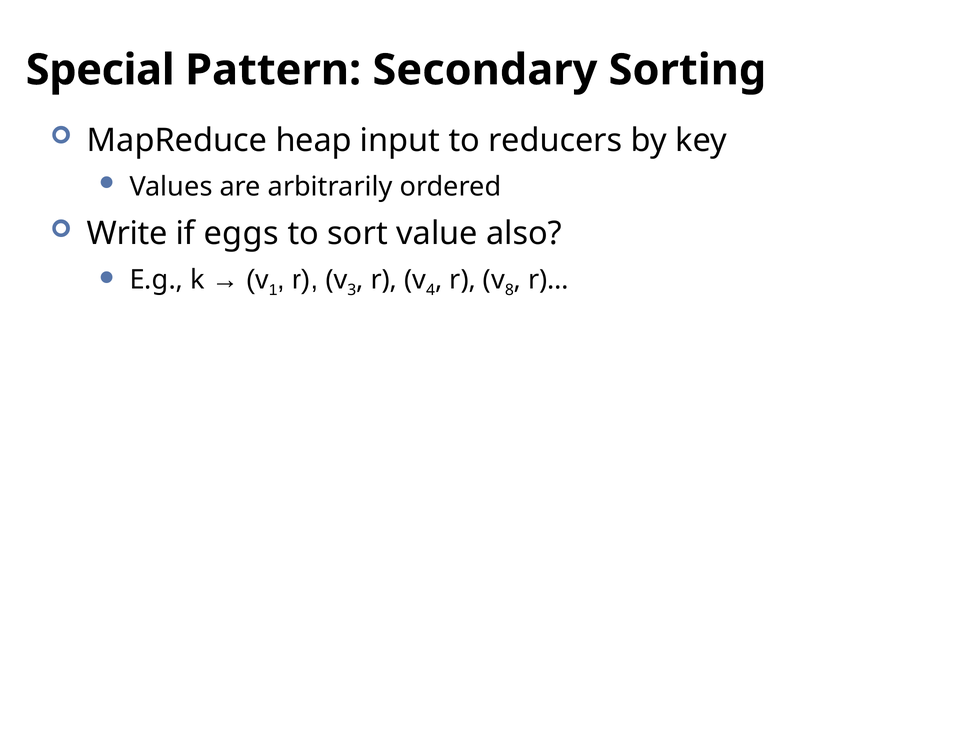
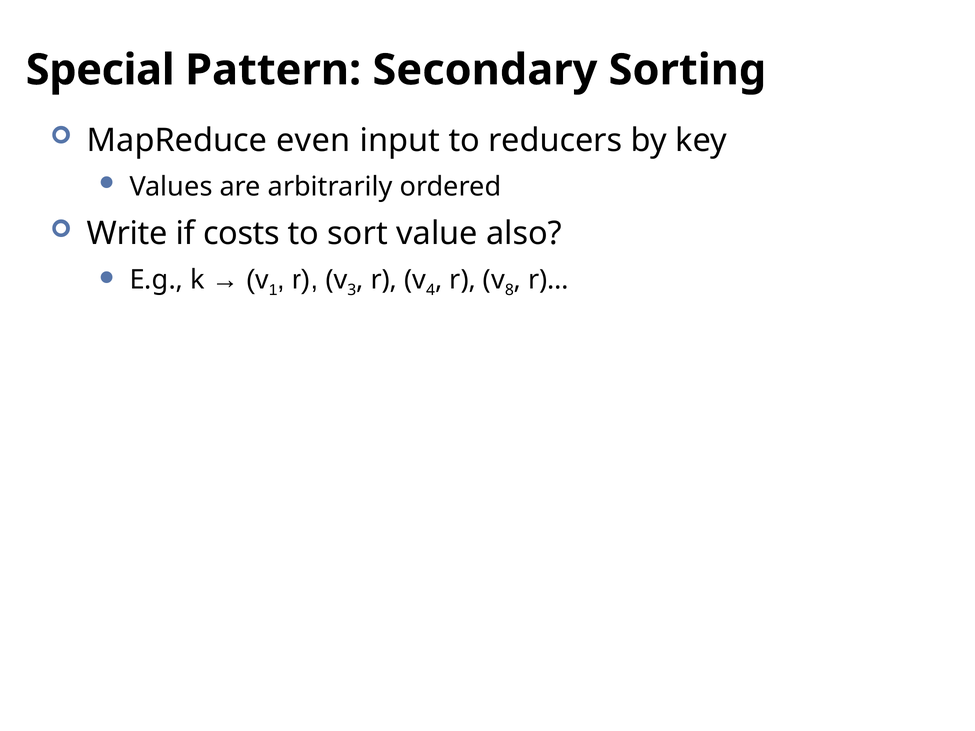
heap: heap -> even (313, 140)
eggs: eggs -> costs (242, 234)
